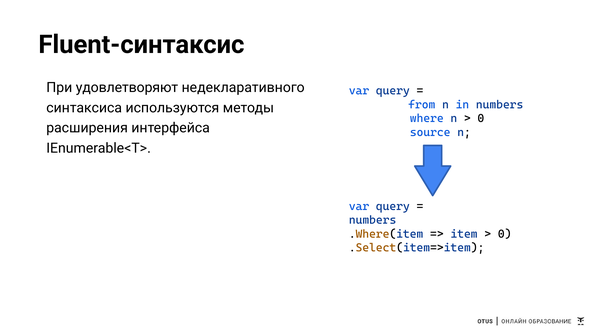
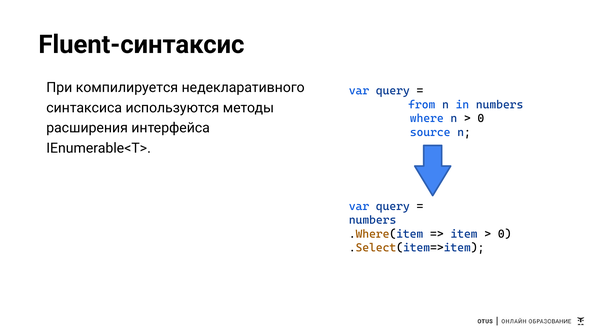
удовлетворяют: удовлетворяют -> компилируется (127, 88)
